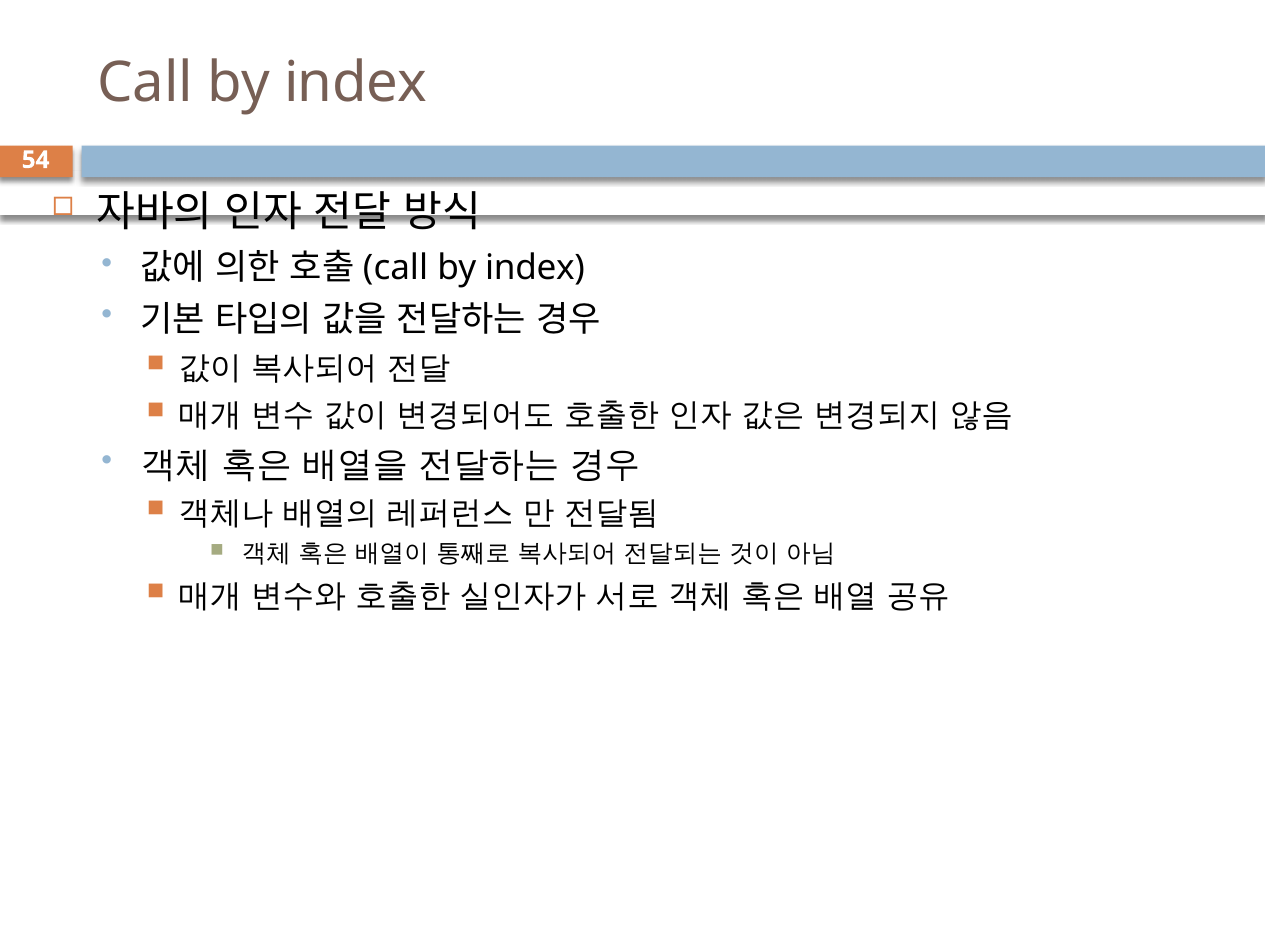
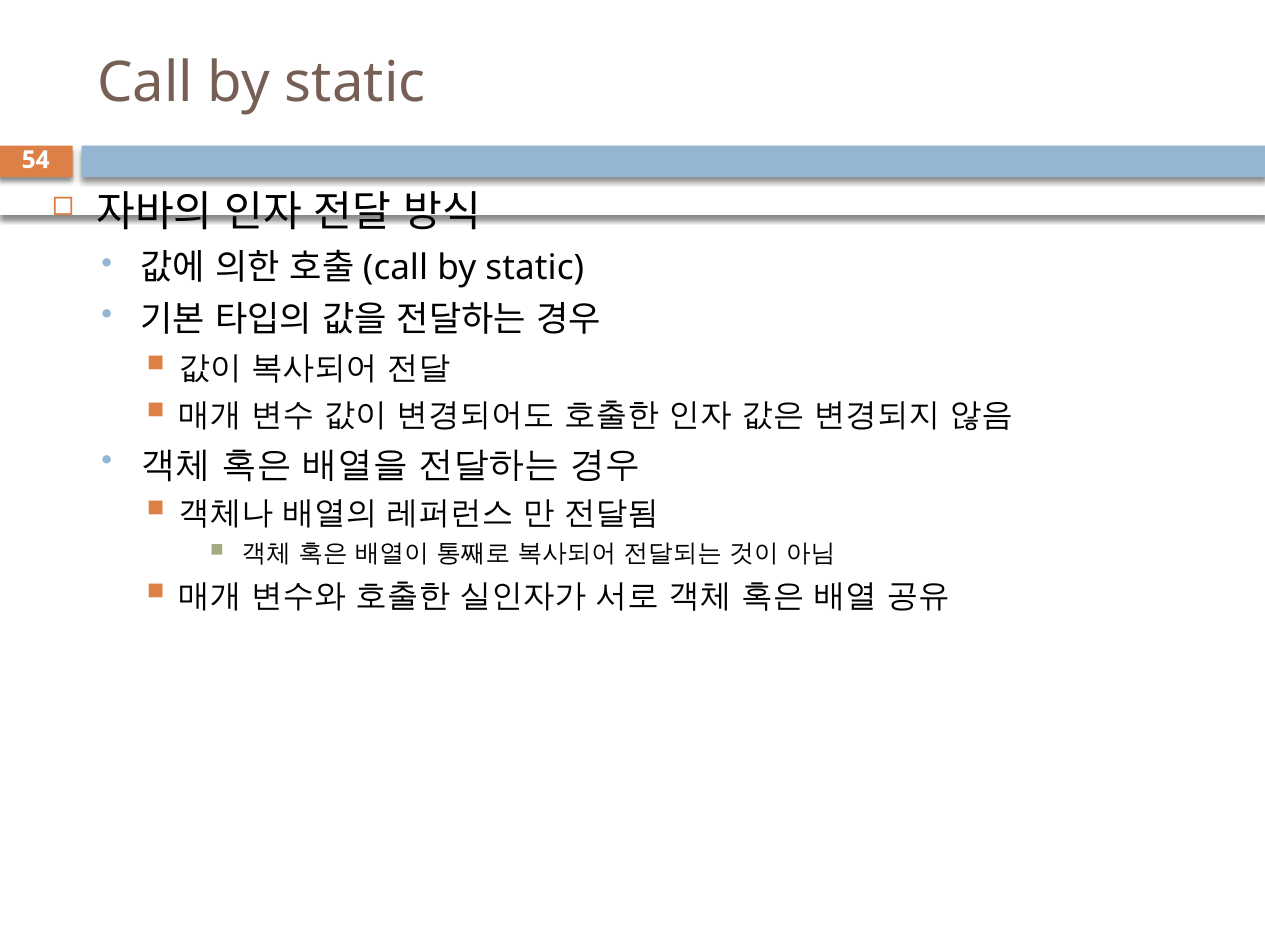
index: index -> static (355, 83)
index: index -> static (535, 268)
